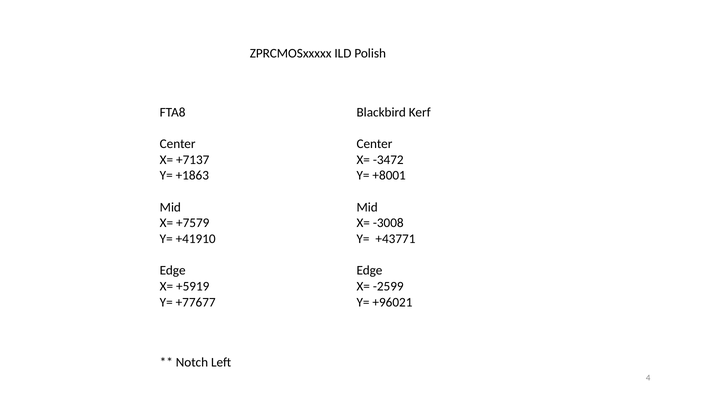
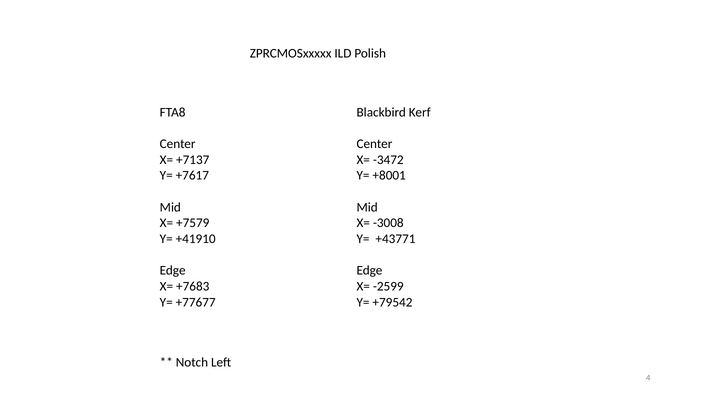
+1863: +1863 -> +7617 (192, 176)
+5919: +5919 -> +7683 (193, 286)
+96021: +96021 -> +79542 (392, 302)
